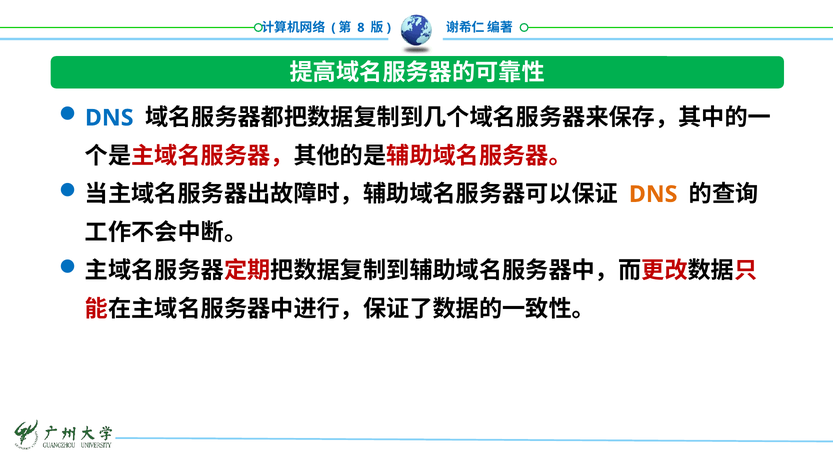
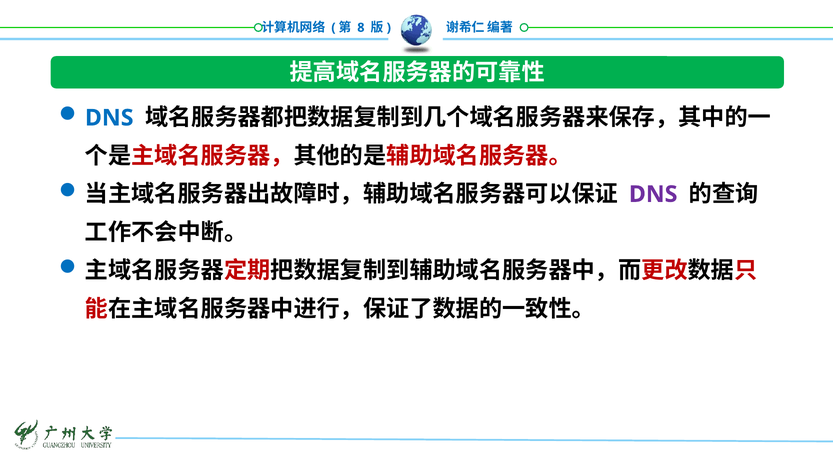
DNS colour: orange -> purple (653, 194)
